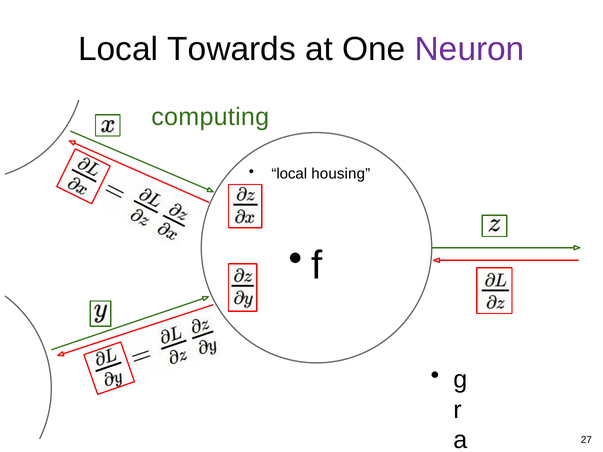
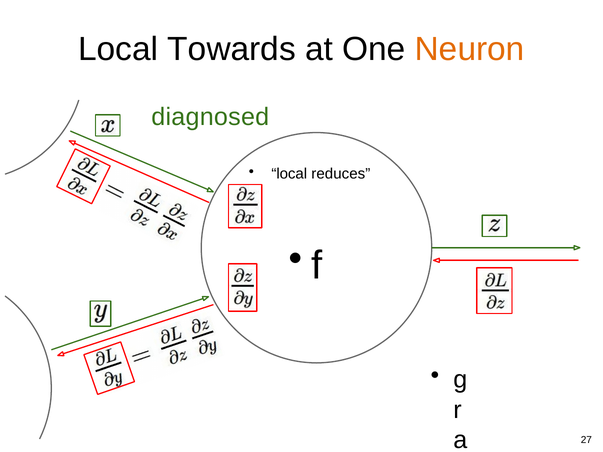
Neuron colour: purple -> orange (470, 49)
computing: computing -> diagnosed (210, 117)
housing: housing -> reduces (341, 174)
